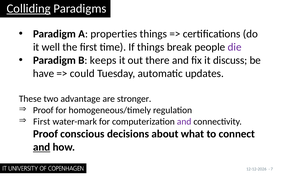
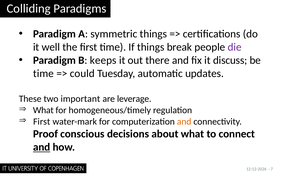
Colliding underline: present -> none (29, 9)
properties: properties -> symmetric (114, 34)
have: have -> time (43, 73)
advantage: advantage -> important (80, 99)
stronger: stronger -> leverage (134, 99)
Proof: Proof -> What (43, 110)
and colour: purple -> orange (184, 121)
